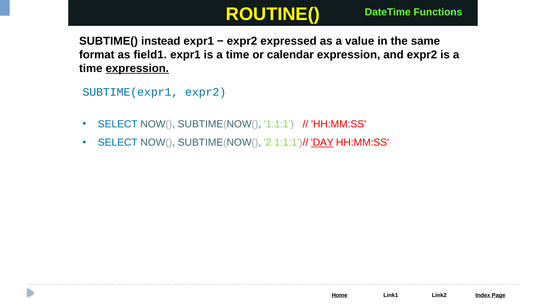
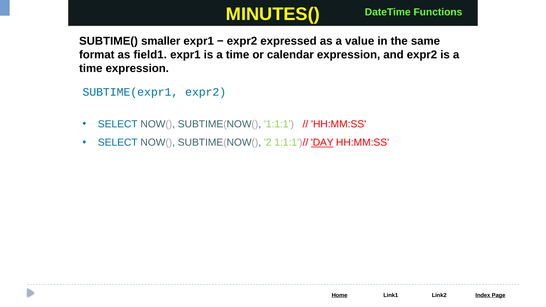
ROUTINE(: ROUTINE( -> MINUTES( (273, 14)
instead: instead -> smaller (161, 41)
expression underline: present -> none (137, 68)
